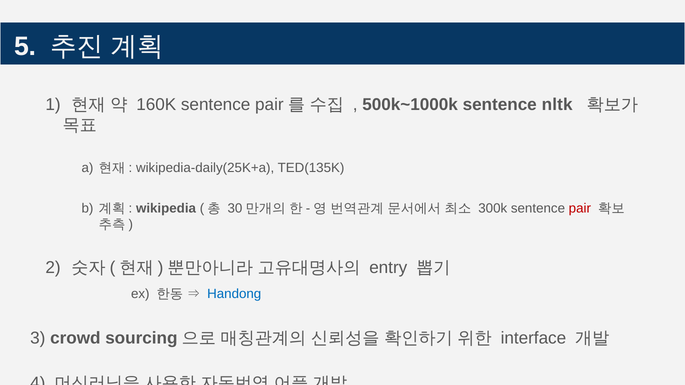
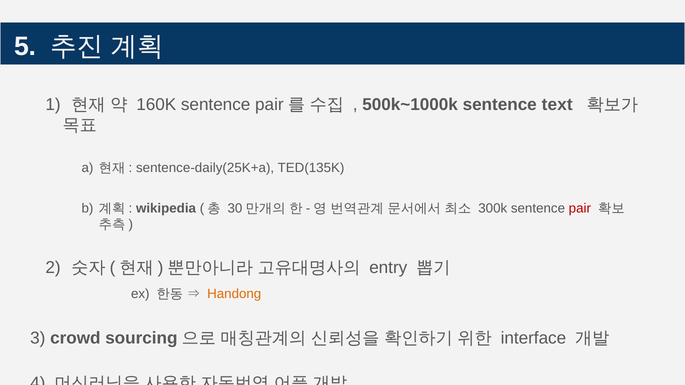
nltk: nltk -> text (557, 105)
wikipedia-daily(25K+a: wikipedia-daily(25K+a -> sentence-daily(25K+a (205, 168)
Handong colour: blue -> orange (234, 294)
